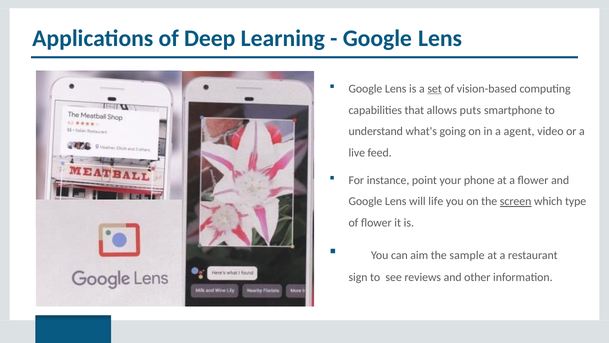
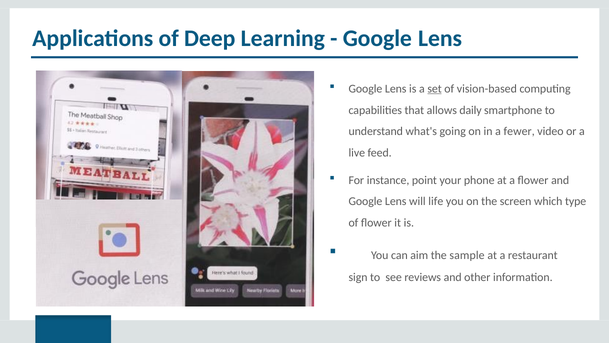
puts: puts -> daily (471, 110)
agent: agent -> fewer (519, 131)
screen underline: present -> none (516, 201)
